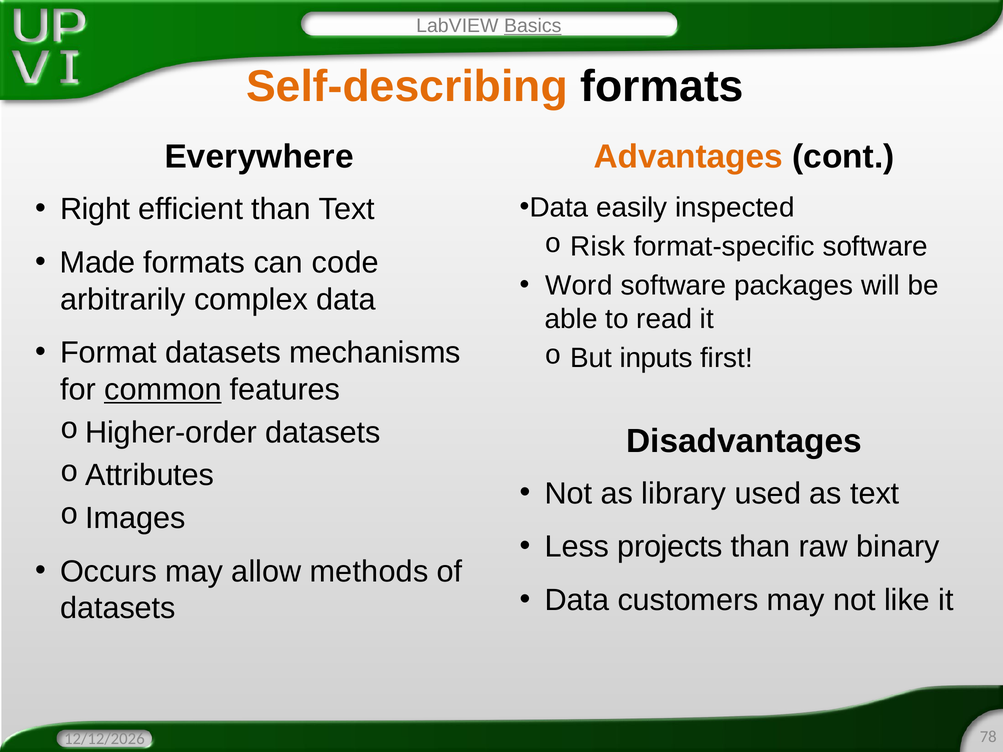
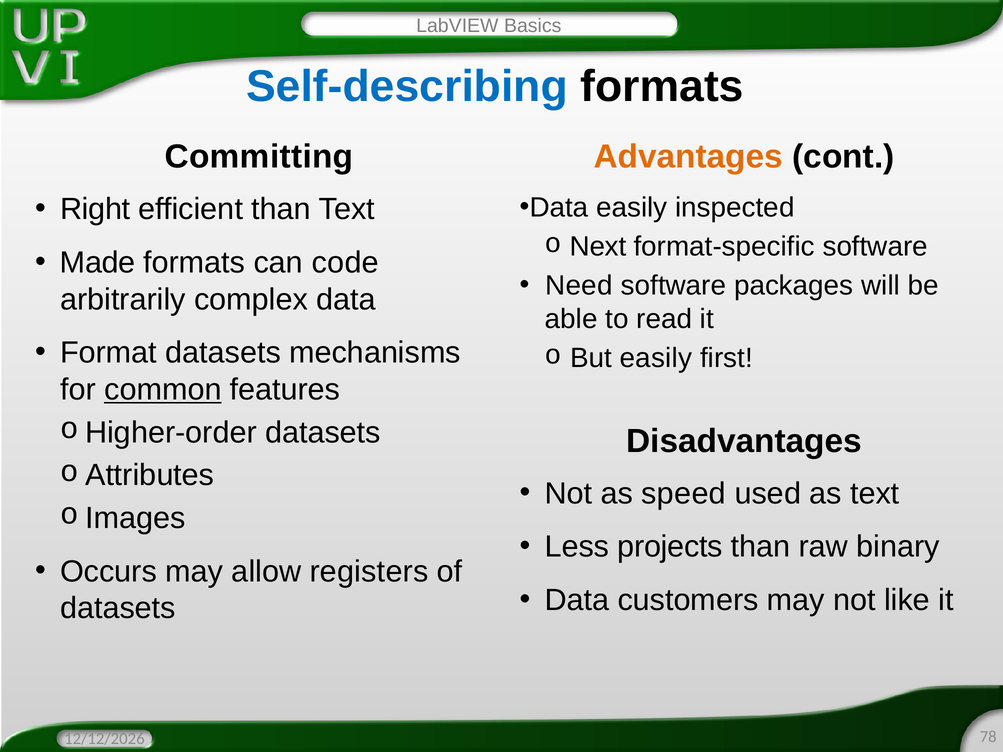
Basics underline: present -> none (533, 26)
Self-describing colour: orange -> blue (407, 87)
Everywhere: Everywhere -> Committing (259, 157)
Risk: Risk -> Next (598, 247)
Word: Word -> Need (579, 286)
But inputs: inputs -> easily (656, 358)
library: library -> speed (684, 494)
methods: methods -> registers (369, 572)
